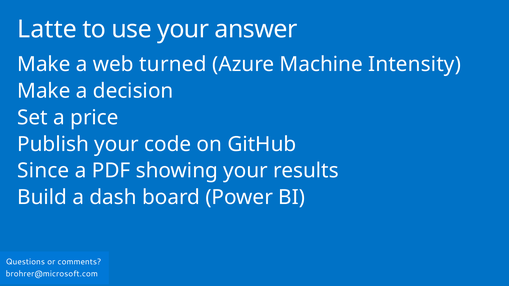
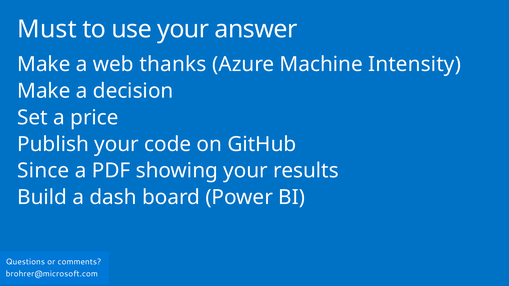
Latte: Latte -> Must (47, 29)
turned: turned -> thanks (173, 64)
